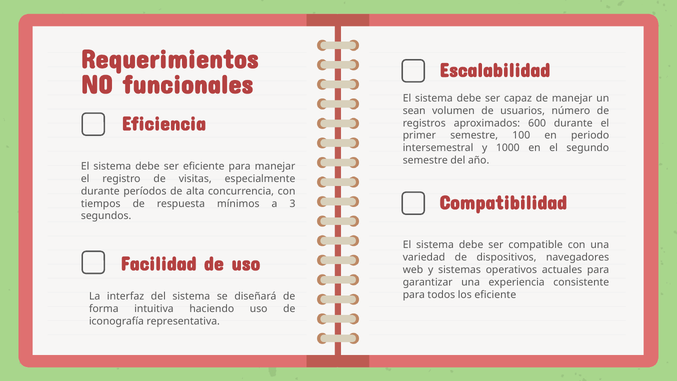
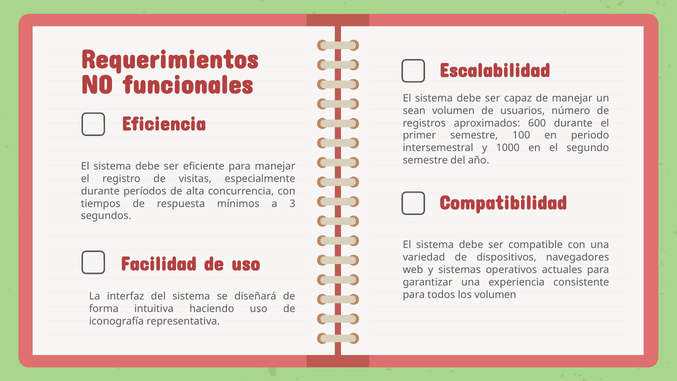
los eficiente: eficiente -> volumen (495, 295)
